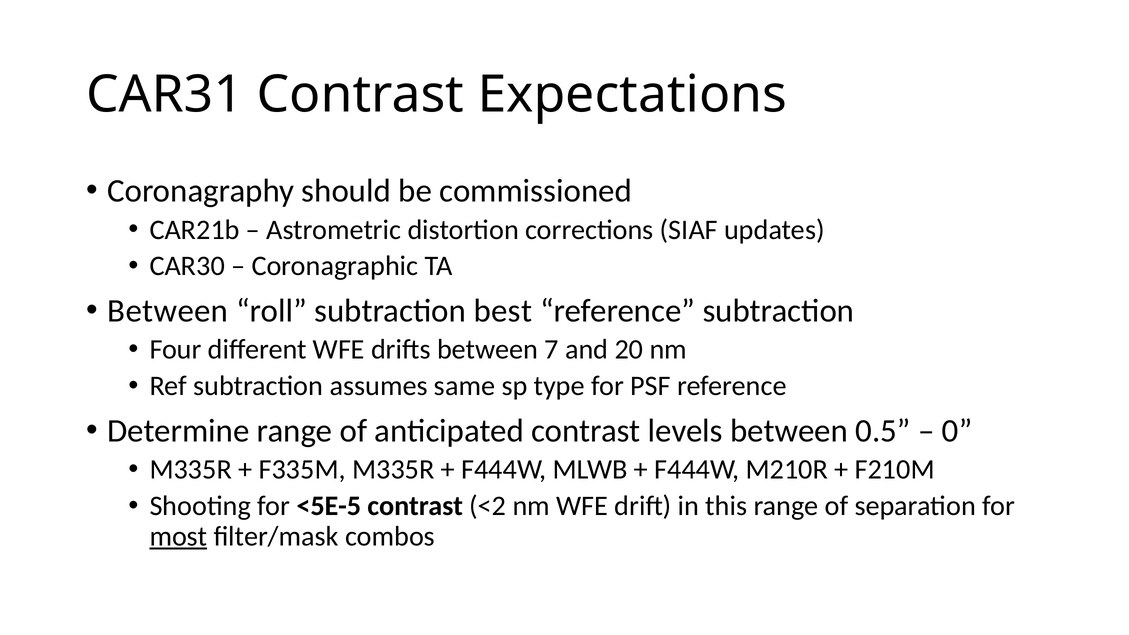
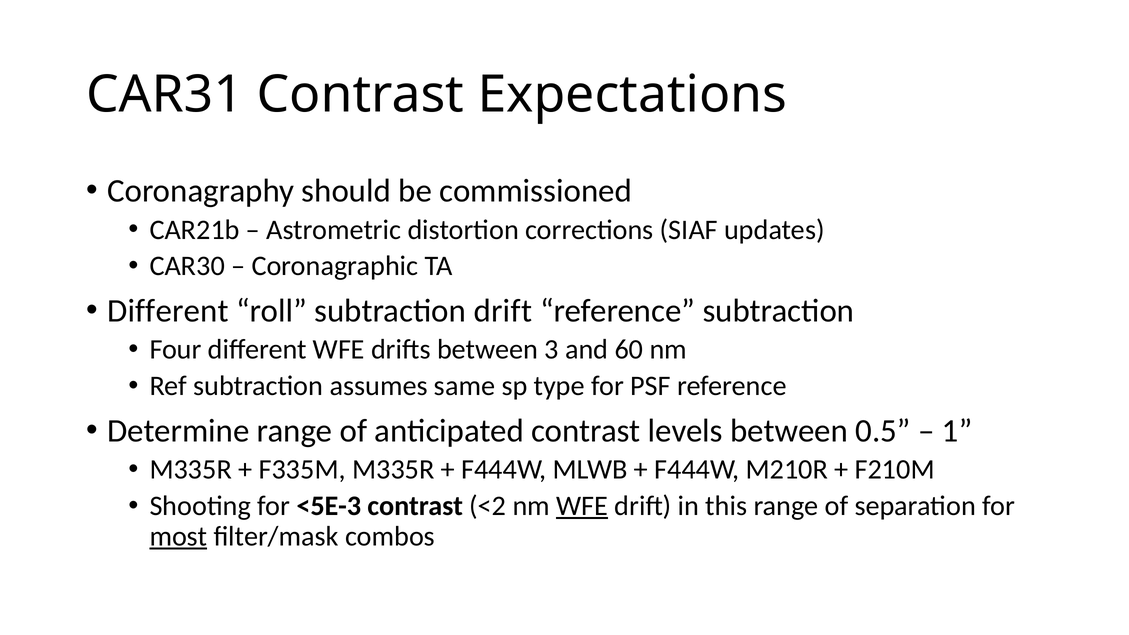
Between: Between -> Different (168, 311)
subtraction best: best -> drift (503, 311)
7: 7 -> 3 (552, 350)
20: 20 -> 60 (629, 350)
0: 0 -> 1 (957, 431)
<5E-5: <5E-5 -> <5E-3 (329, 506)
WFE underline: none -> present (582, 506)
